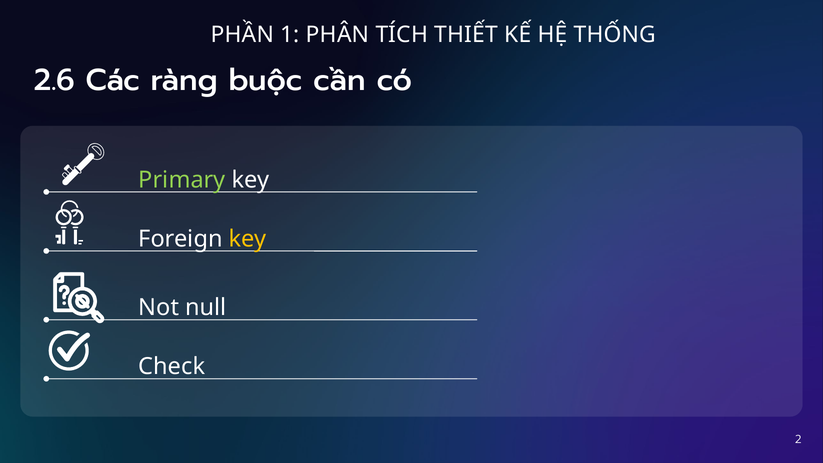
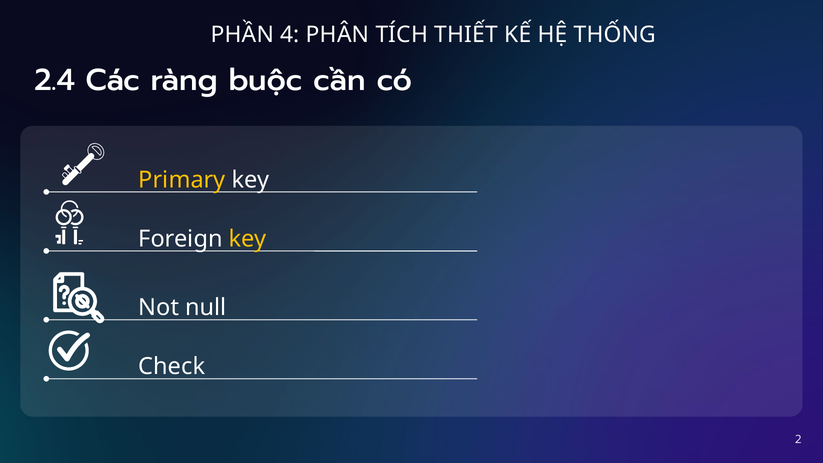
1: 1 -> 4 (290, 35)
2.6: 2.6 -> 2.4 (55, 80)
Primary colour: light green -> yellow (182, 180)
